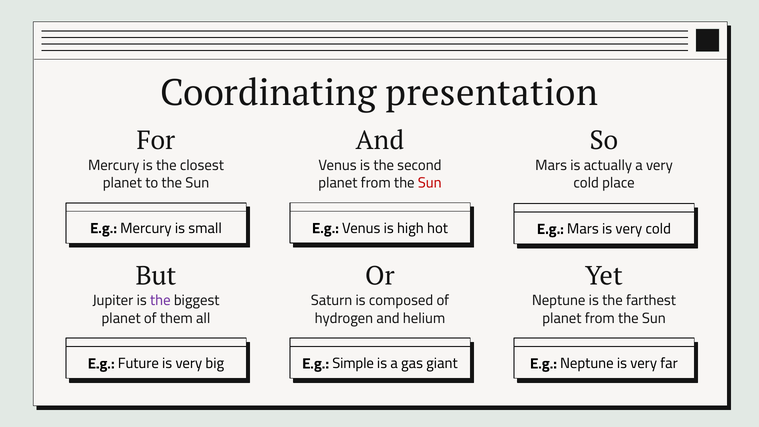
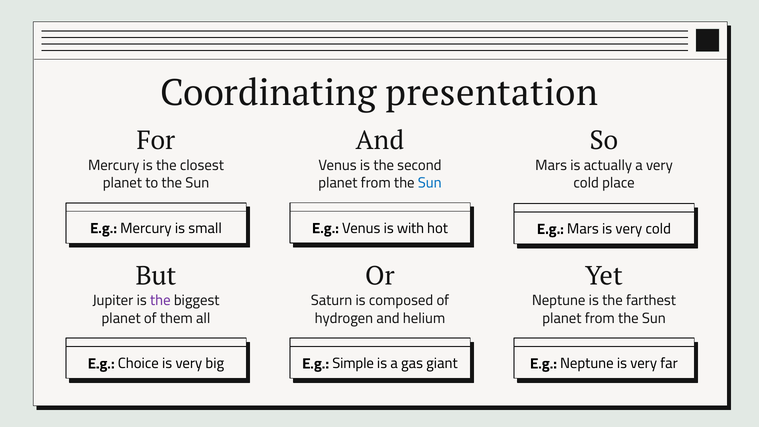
Sun colour: red -> blue (430, 183)
high: high -> with (410, 228)
Future: Future -> Choice (138, 364)
